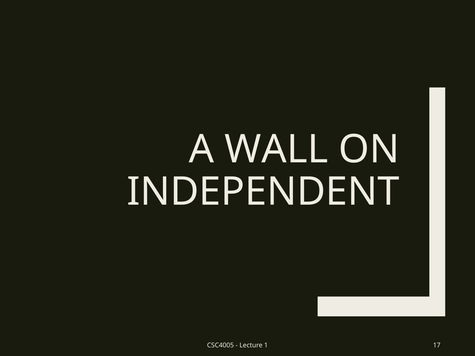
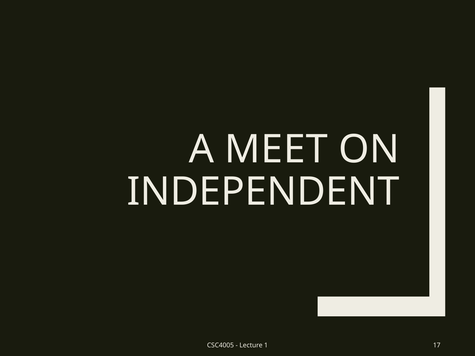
WALL: WALL -> MEET (276, 150)
